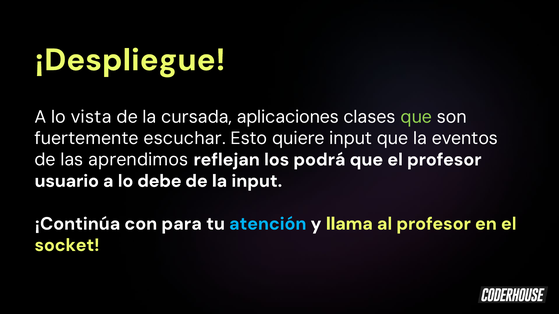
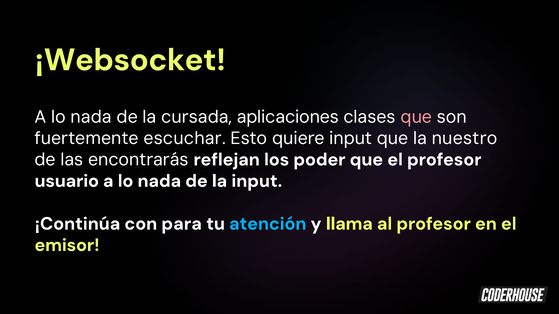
¡Despliegue: ¡Despliegue -> ¡Websocket (130, 60)
vista: vista -> nada (91, 117)
que colour: light green -> pink (416, 117)
eventos: eventos -> nuestro (465, 138)
aprendimos: aprendimos -> encontrarás (138, 160)
podrá: podrá -> poder (319, 160)
debe: debe -> nada (159, 181)
socket: socket -> emisor (67, 245)
